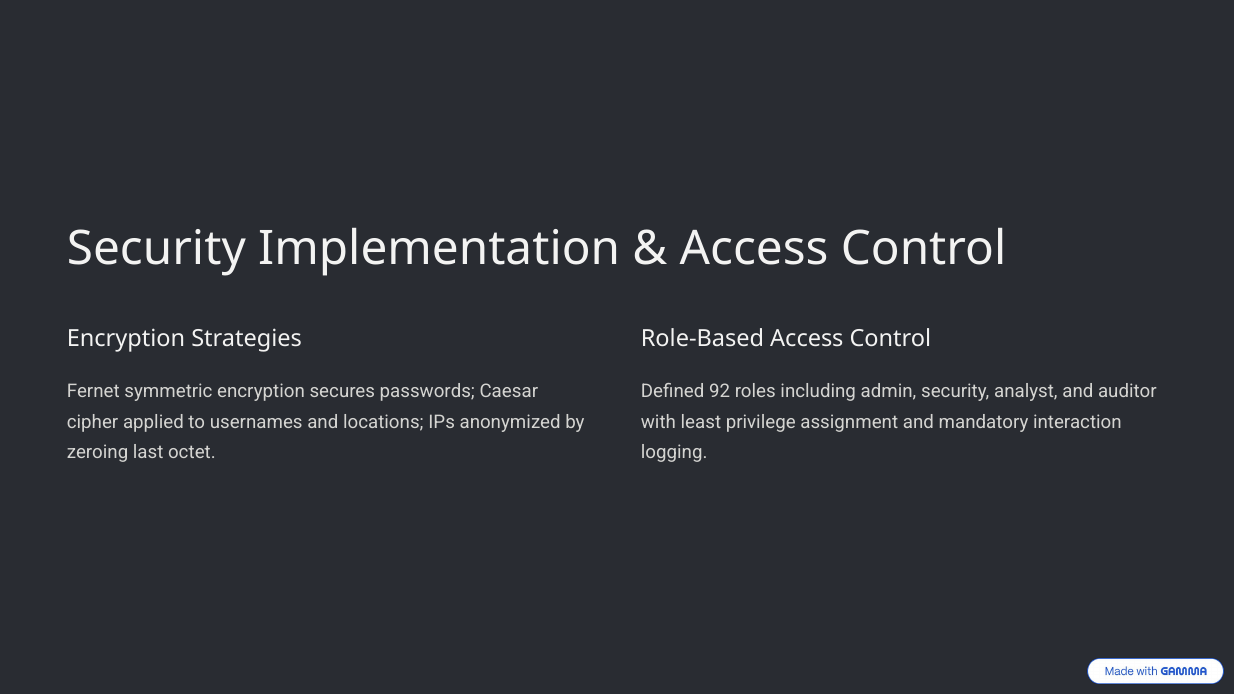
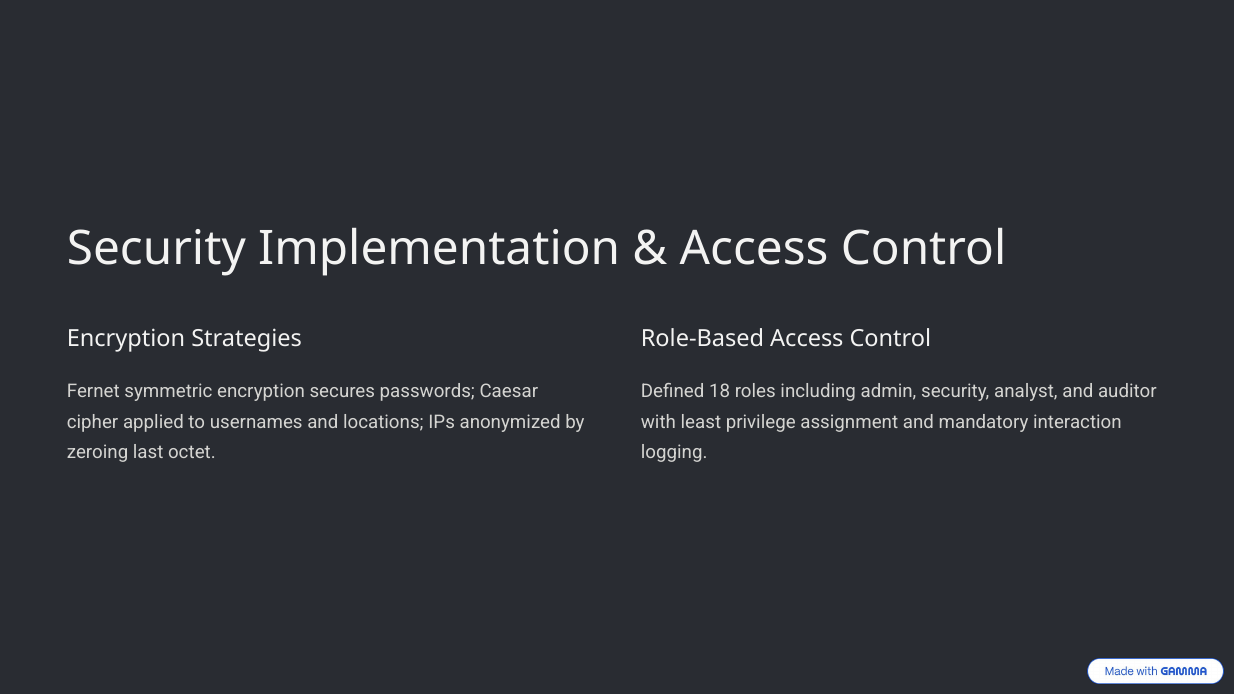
92: 92 -> 18 (720, 391)
